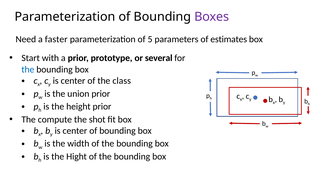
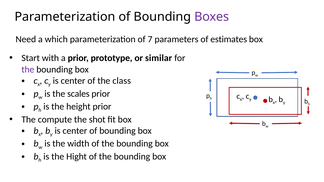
faster: faster -> which (56, 39)
5: 5 -> 7 (150, 39)
several: several -> similar (159, 58)
the colour: blue -> purple (28, 70)
union: union -> scales (78, 94)
